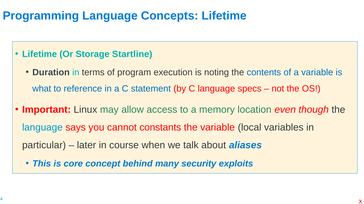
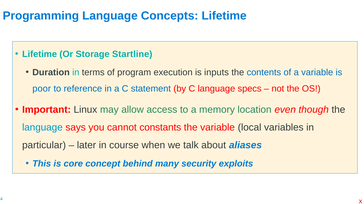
noting: noting -> inputs (216, 73)
what: what -> poor (42, 89)
